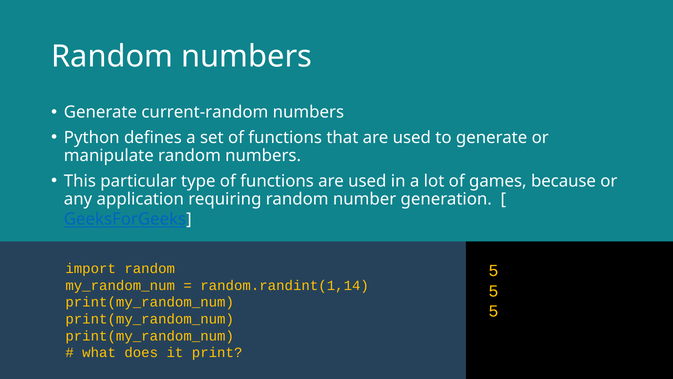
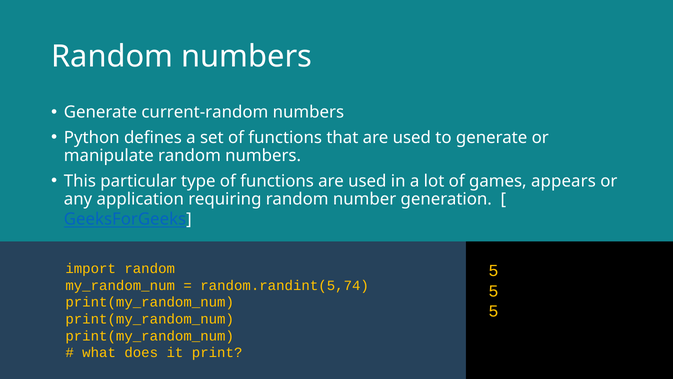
because: because -> appears (563, 181)
random.randint(1,14: random.randint(1,14 -> random.randint(5,74 (285, 285)
